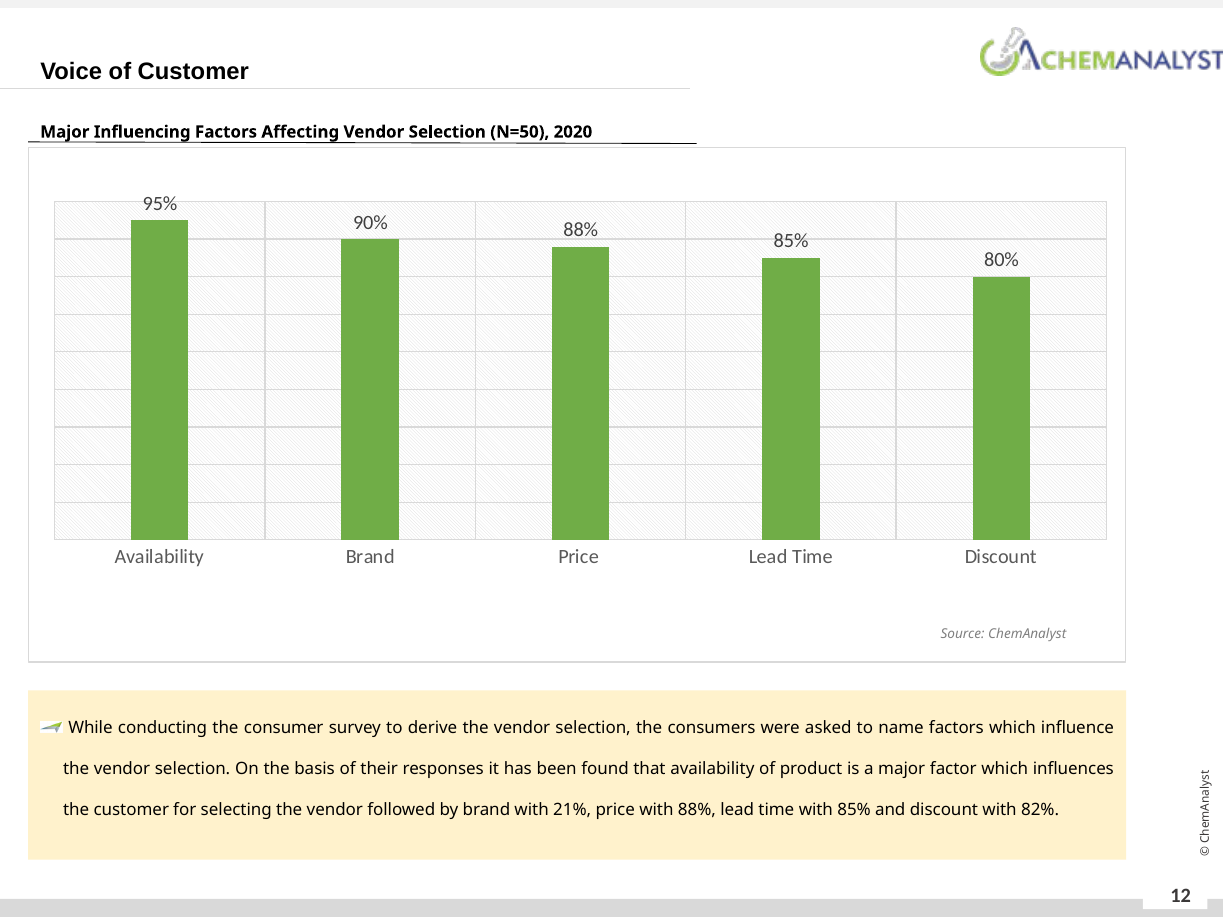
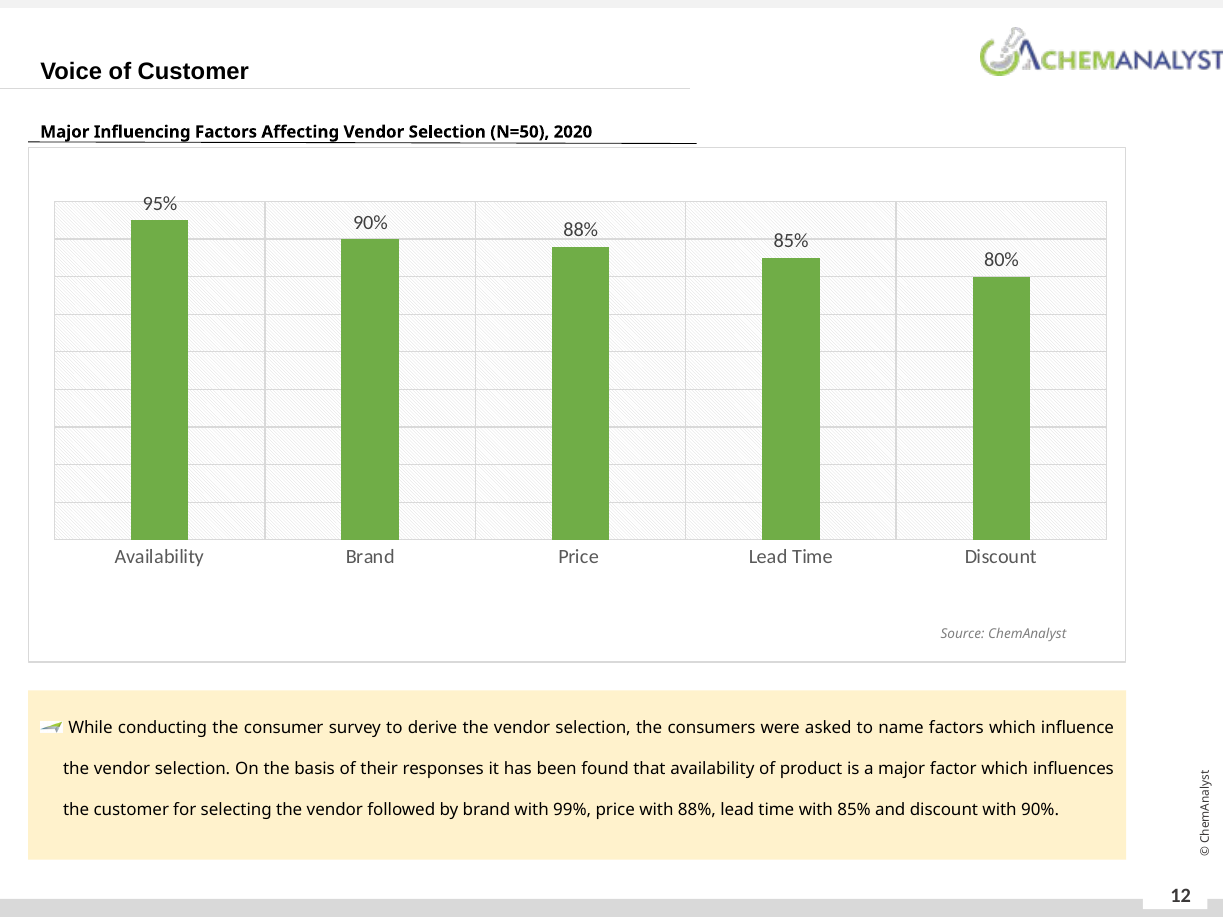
21%: 21% -> 99% (572, 810)
with 82%: 82% -> 90% (1040, 810)
